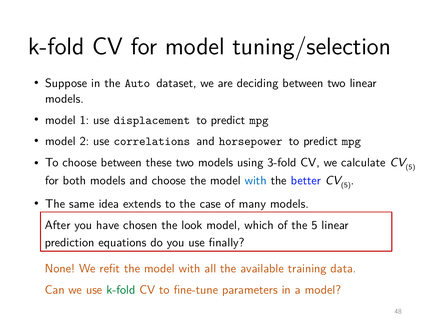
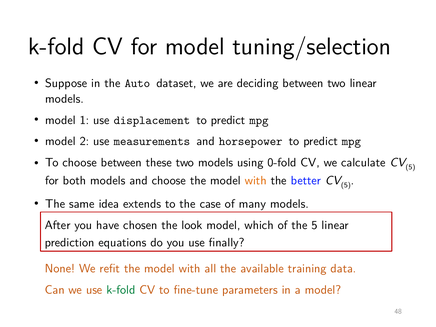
correlations: correlations -> measurements (152, 141)
3-fold: 3-fold -> 0-fold (282, 162)
with colour: blue -> orange (256, 180)
